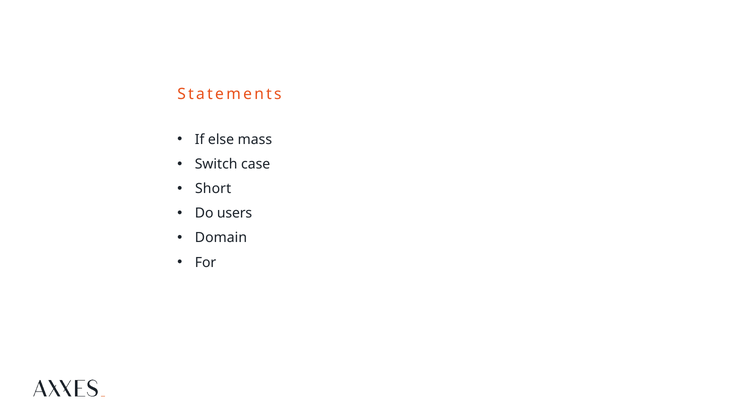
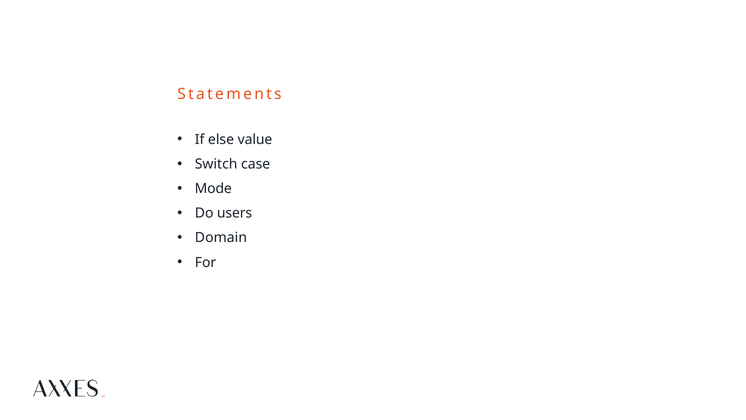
mass: mass -> value (255, 139)
Short: Short -> Mode (213, 189)
